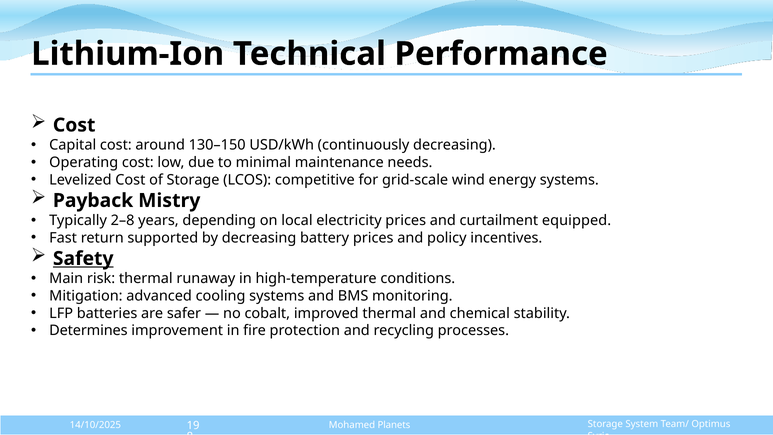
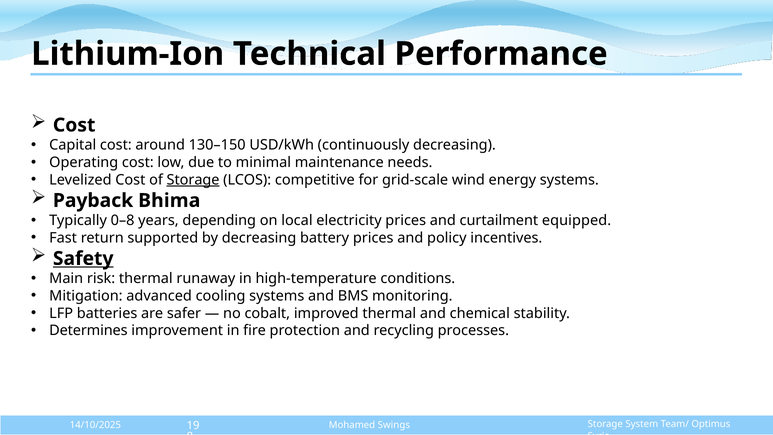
Storage underline: none -> present (193, 180)
Mistry: Mistry -> Bhima (169, 200)
2–8: 2–8 -> 0–8 (123, 220)
Planets: Planets -> Swings (394, 425)
